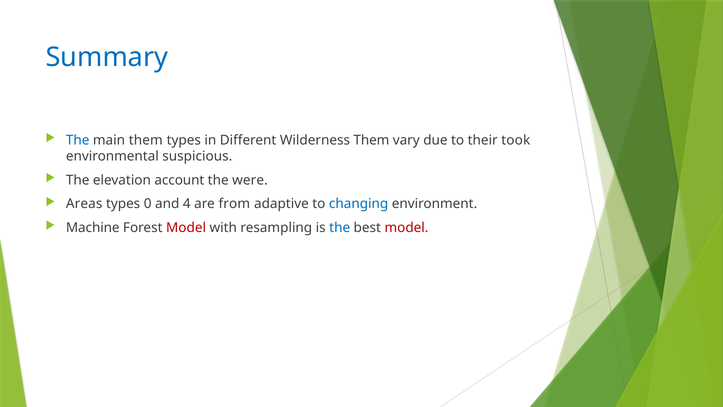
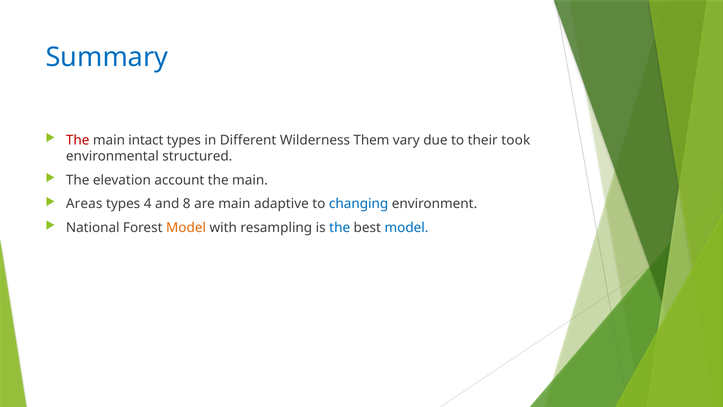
The colour: blue -> red (78, 140)
main them: them -> intact (146, 140)
suspicious: suspicious -> structured (197, 156)
were: were -> main (250, 180)
0: 0 -> 4 (148, 204)
4: 4 -> 8 (187, 204)
are from: from -> main (234, 204)
Machine: Machine -> National (93, 228)
Model colour: red -> orange (186, 228)
model colour: red -> blue (407, 228)
